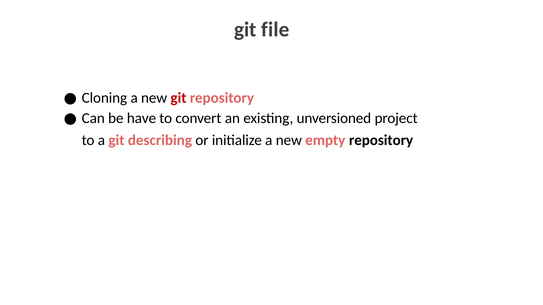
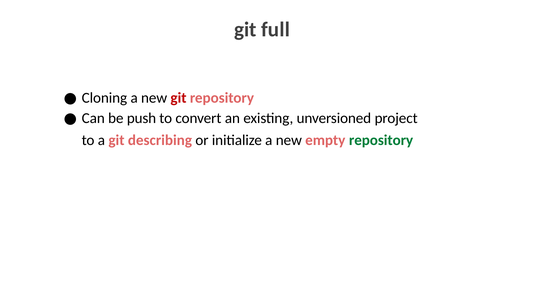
file: file -> full (276, 29)
have: have -> push (142, 118)
repository colour: black -> green (381, 140)
